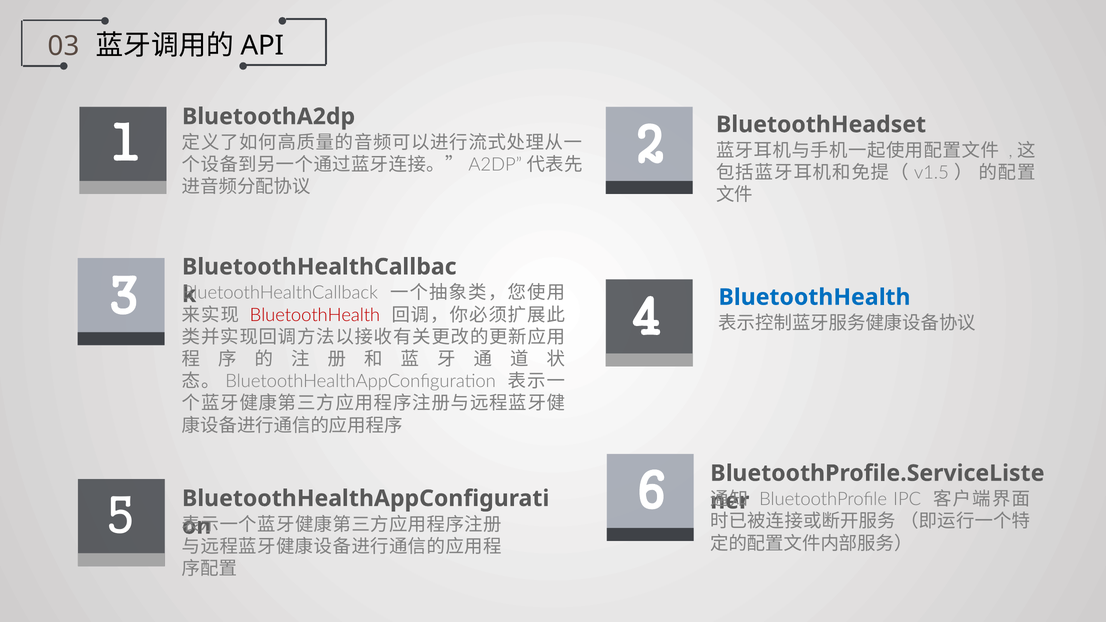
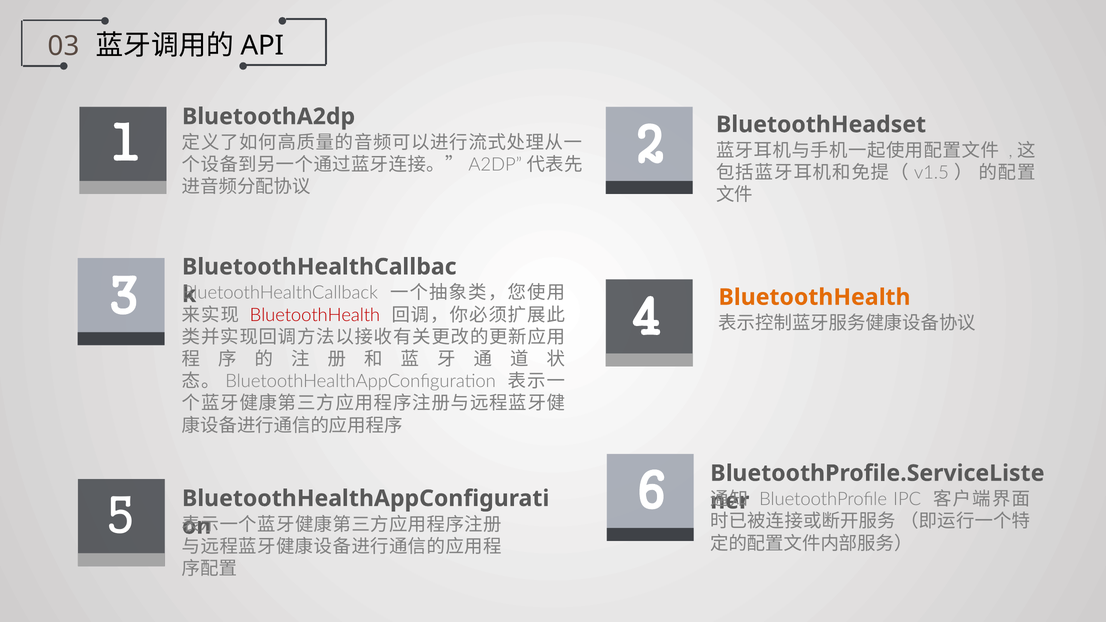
BluetoothHealth colour: blue -> orange (814, 297)
